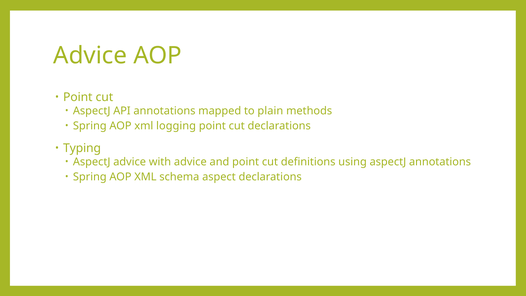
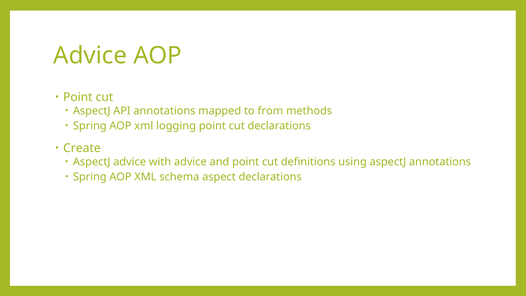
plain: plain -> from (270, 111)
Typing: Typing -> Create (82, 148)
